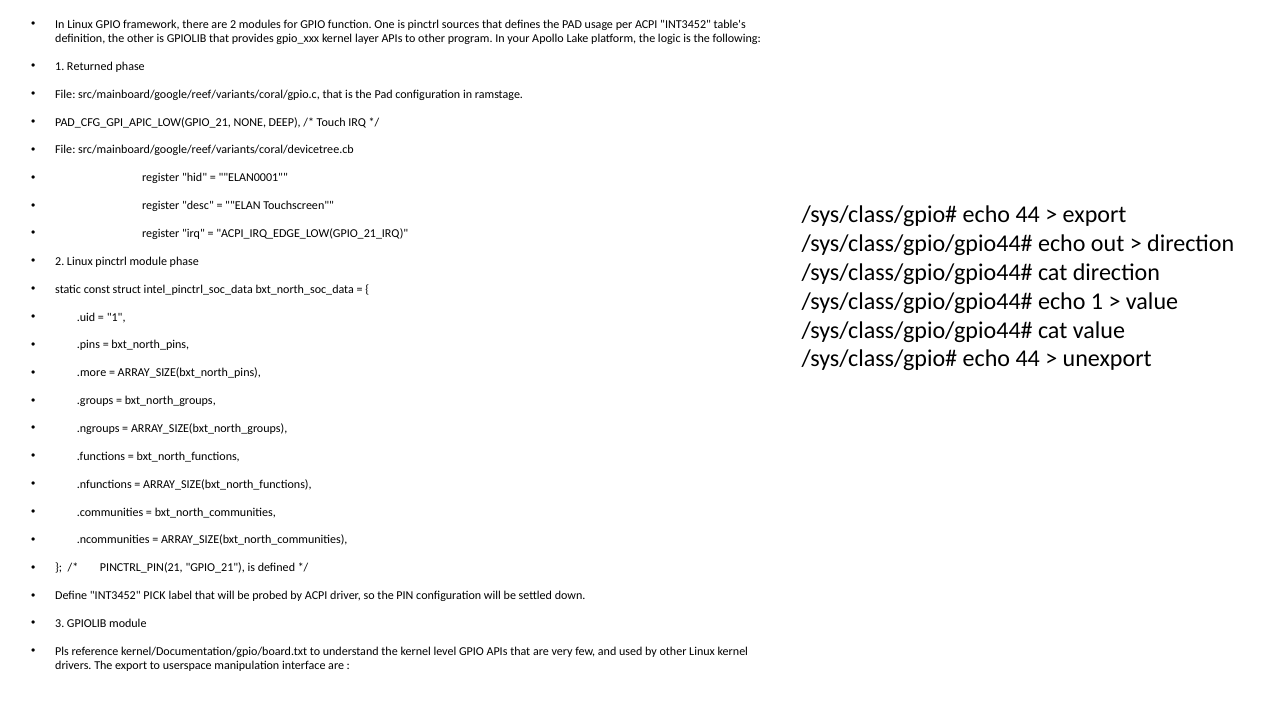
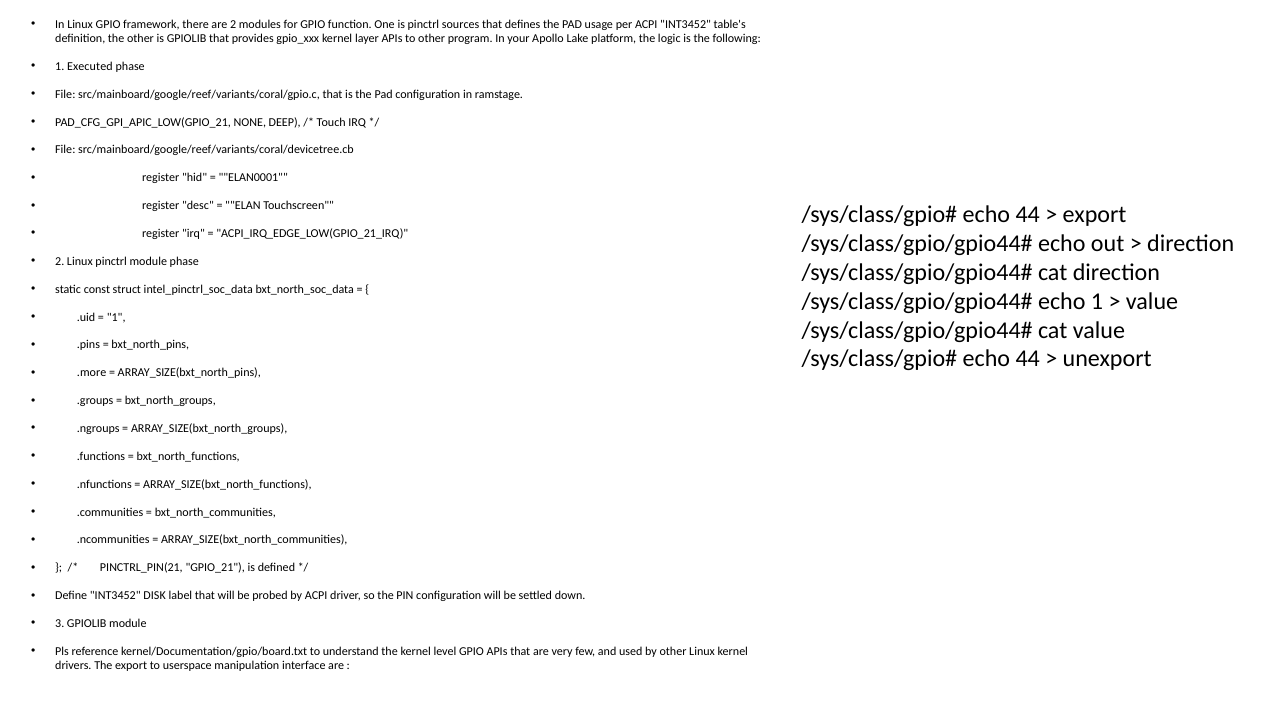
Returned: Returned -> Executed (90, 66)
PICK: PICK -> DISK (155, 596)
